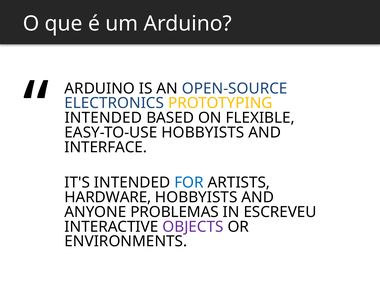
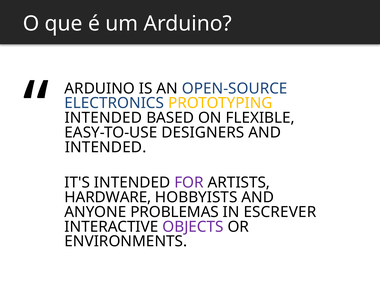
EASY-TO-USE HOBBYISTS: HOBBYISTS -> DESIGNERS (203, 133)
INTERFACE: INTERFACE -> INTENDED (106, 147)
FOR colour: blue -> purple (189, 183)
ESCREVEU: ESCREVEU -> ESCREVER (280, 212)
